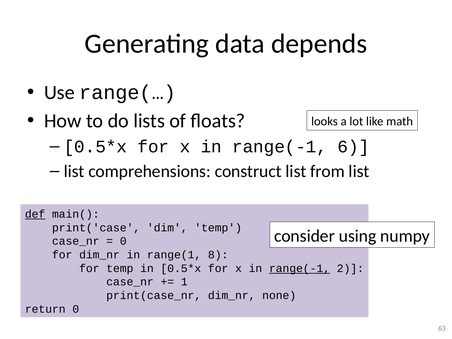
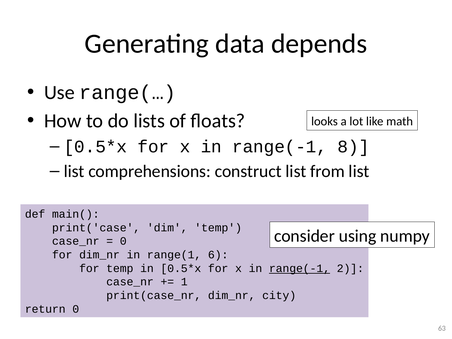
6: 6 -> 8 (353, 147)
def underline: present -> none (35, 214)
8: 8 -> 6 (218, 255)
none: none -> city (279, 295)
